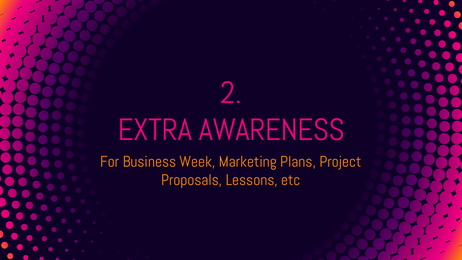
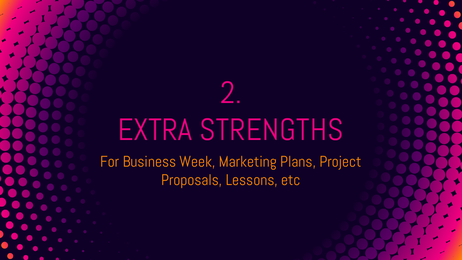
AWARENESS: AWARENESS -> STRENGTHS (271, 130)
